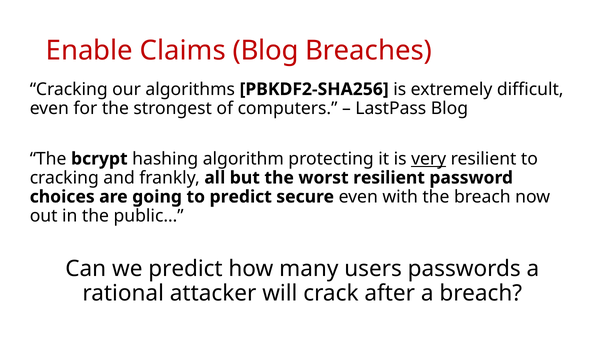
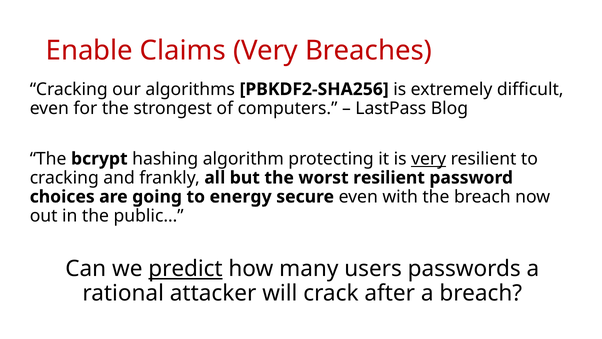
Claims Blog: Blog -> Very (266, 51)
to predict: predict -> energy (241, 197)
predict underline: none -> present (185, 269)
